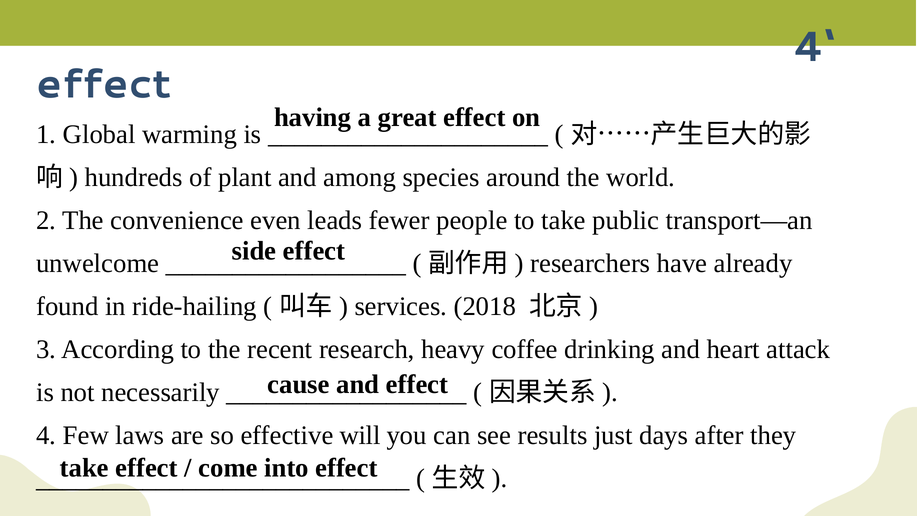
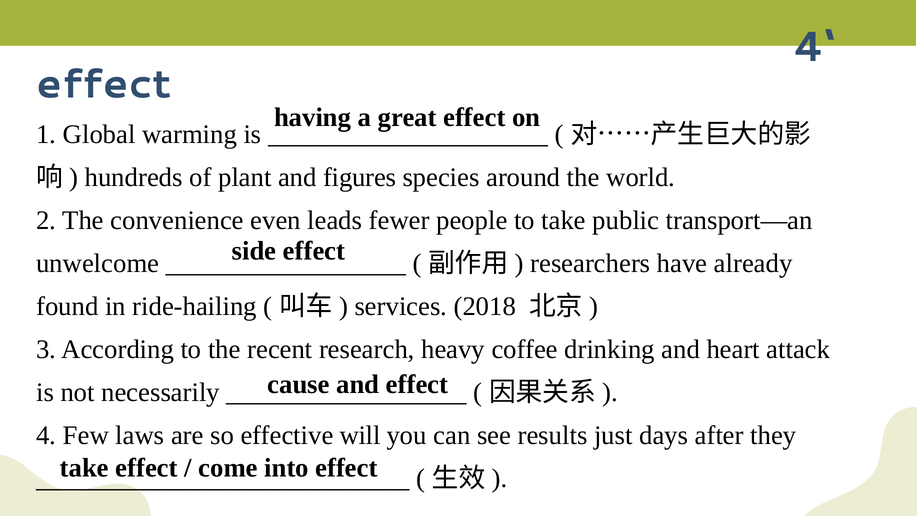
among: among -> figures (360, 177)
